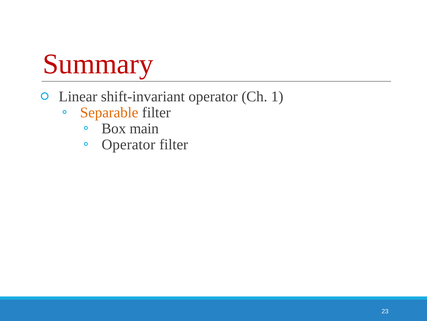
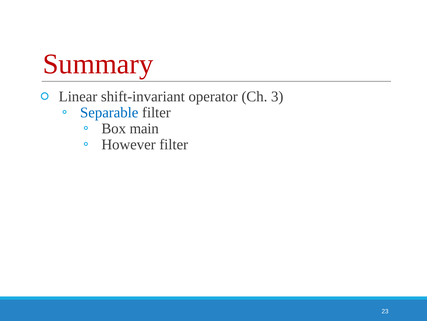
1: 1 -> 3 (277, 96)
Separable colour: orange -> blue (109, 112)
Operator: Operator -> However (129, 144)
